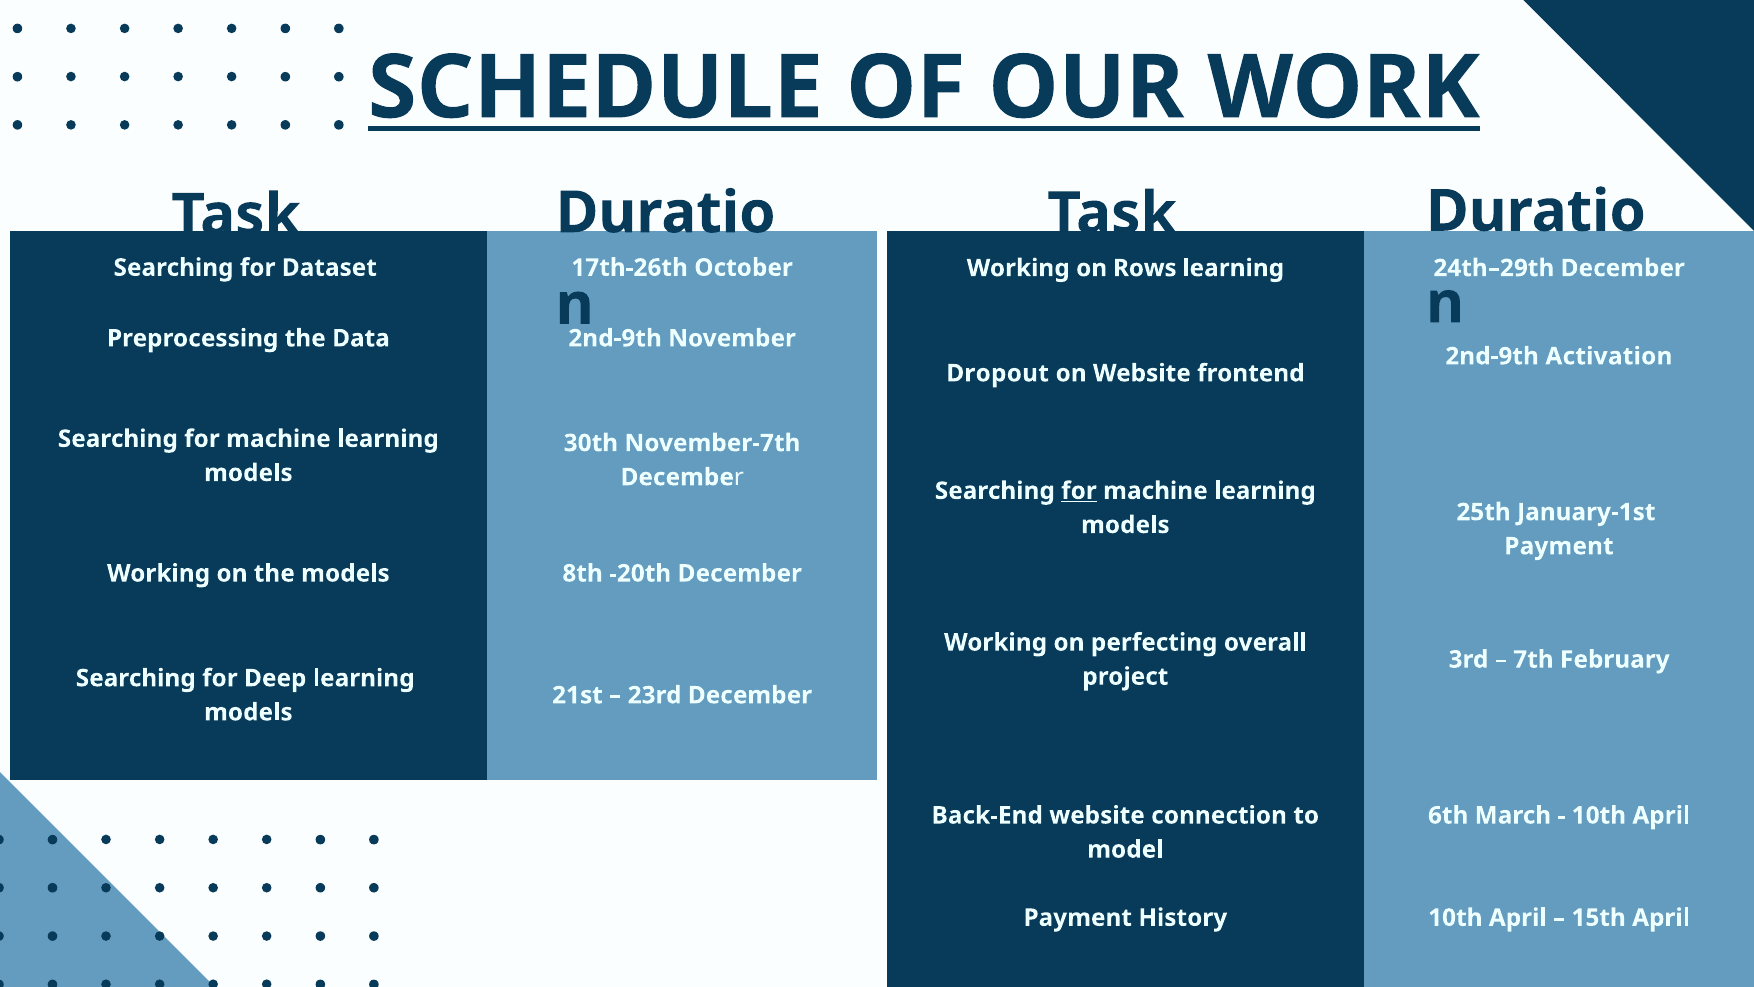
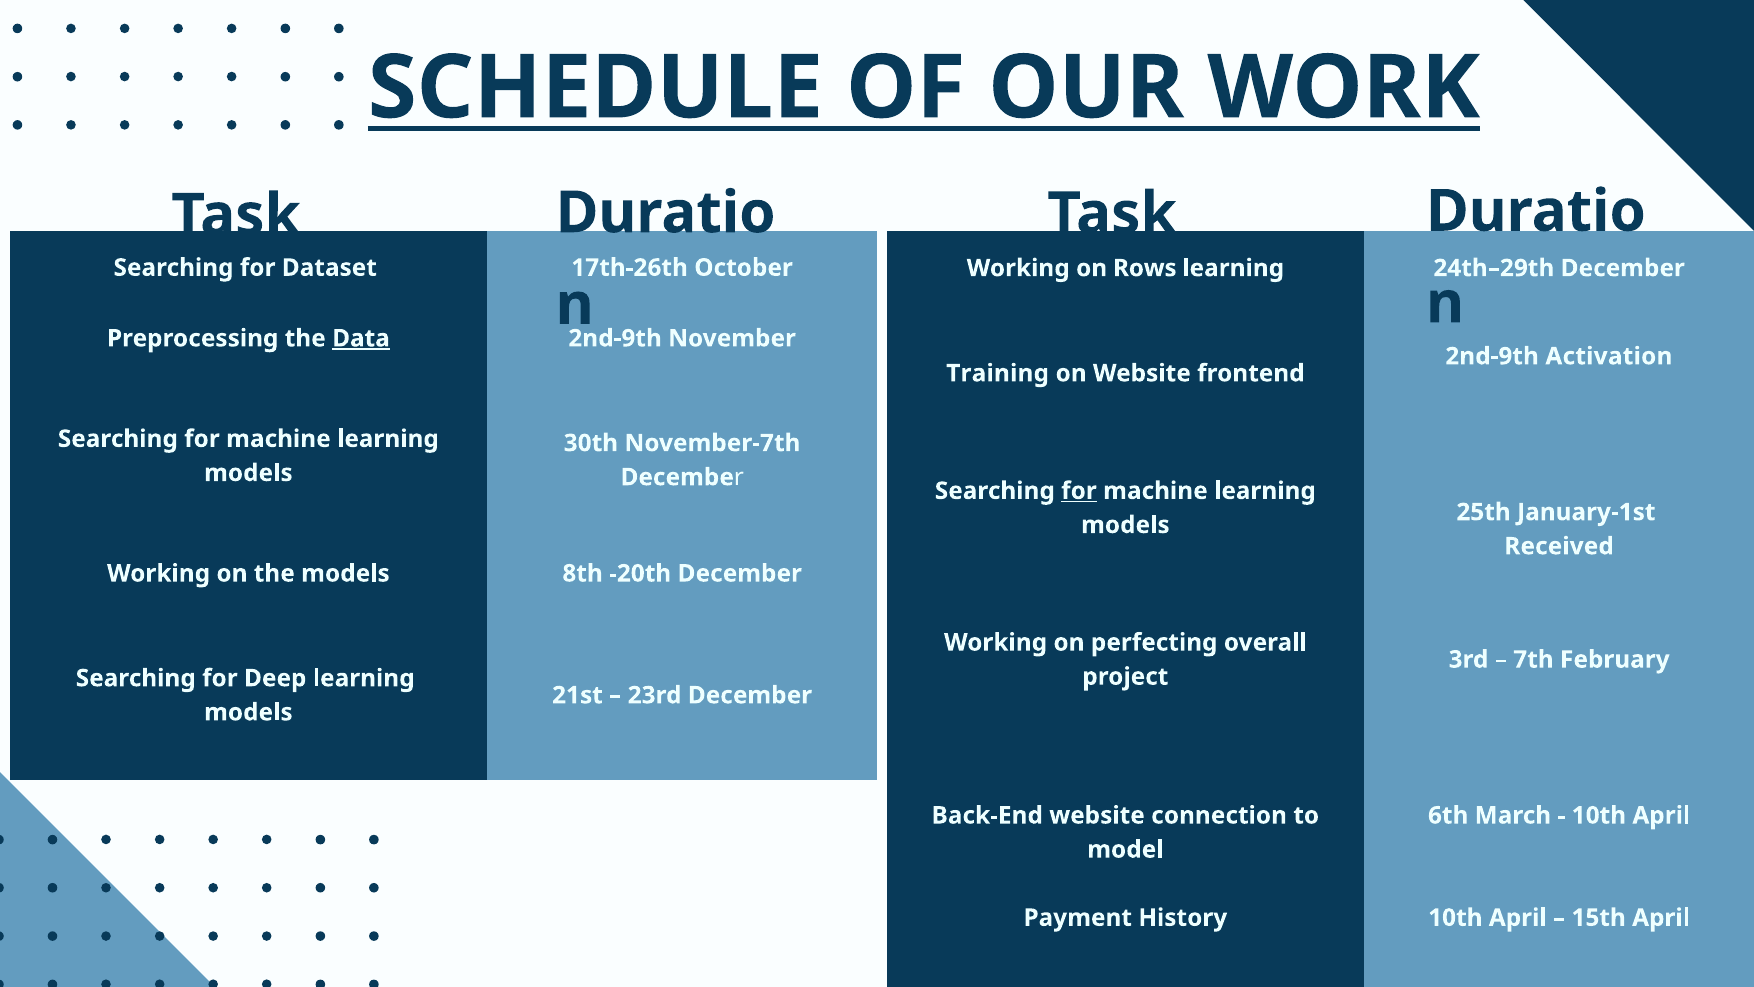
Data underline: none -> present (361, 338)
Dropout: Dropout -> Training (998, 373)
Payment: Payment -> Received (1559, 546)
